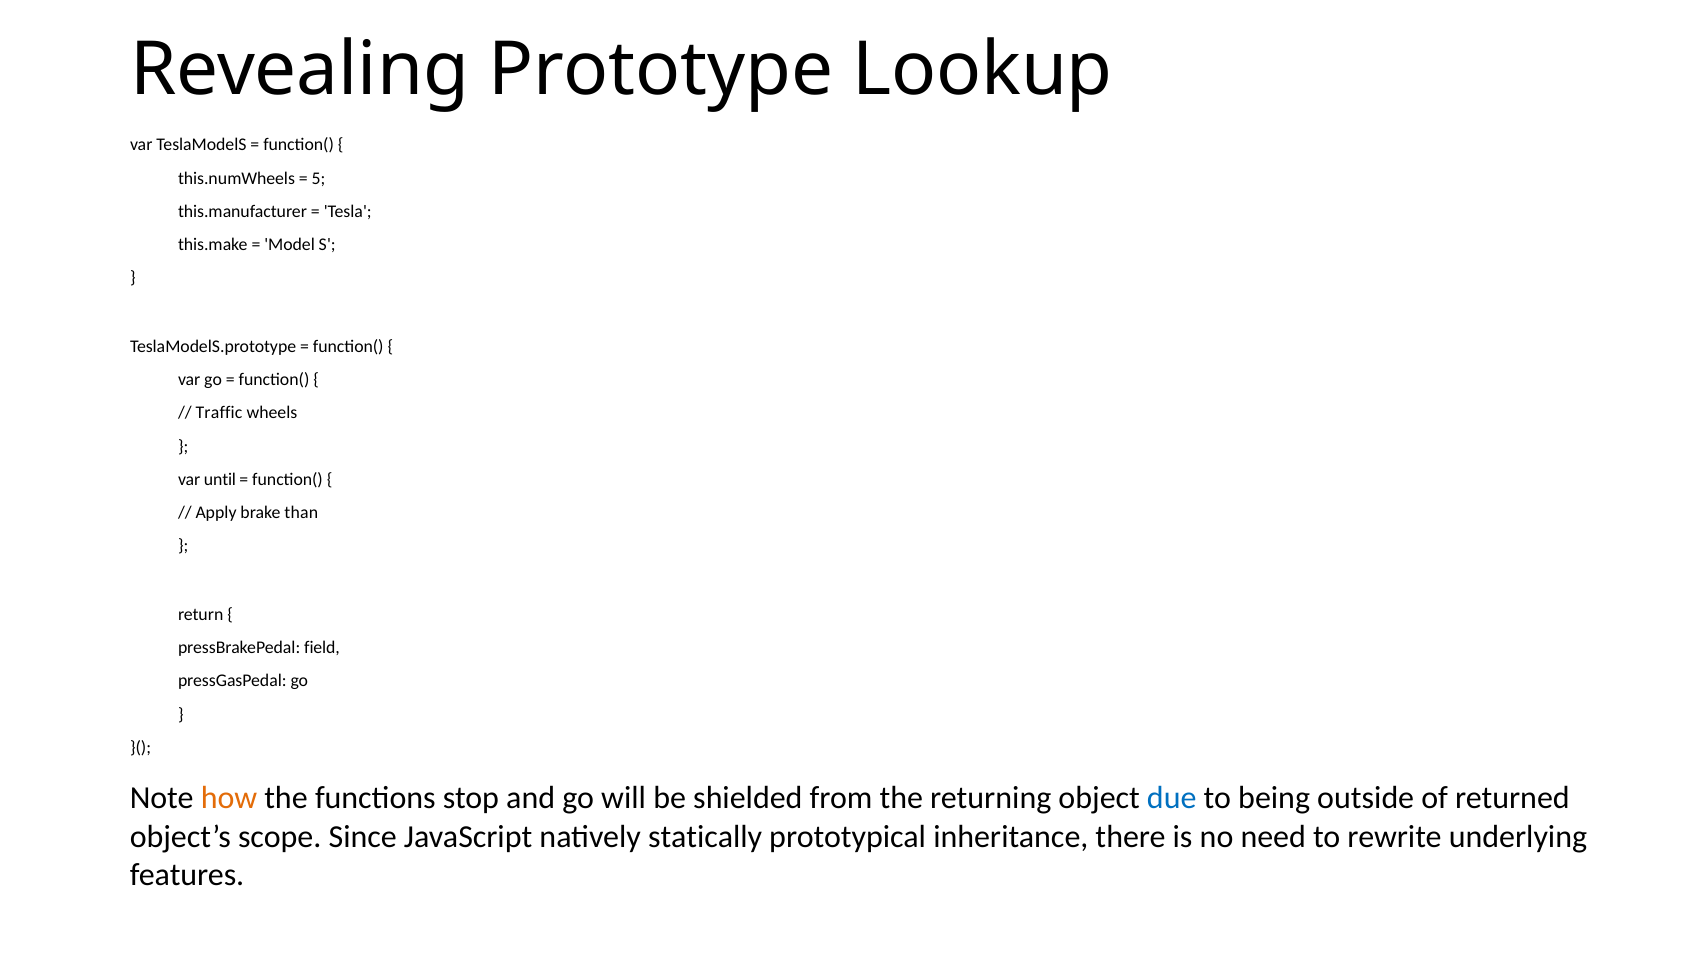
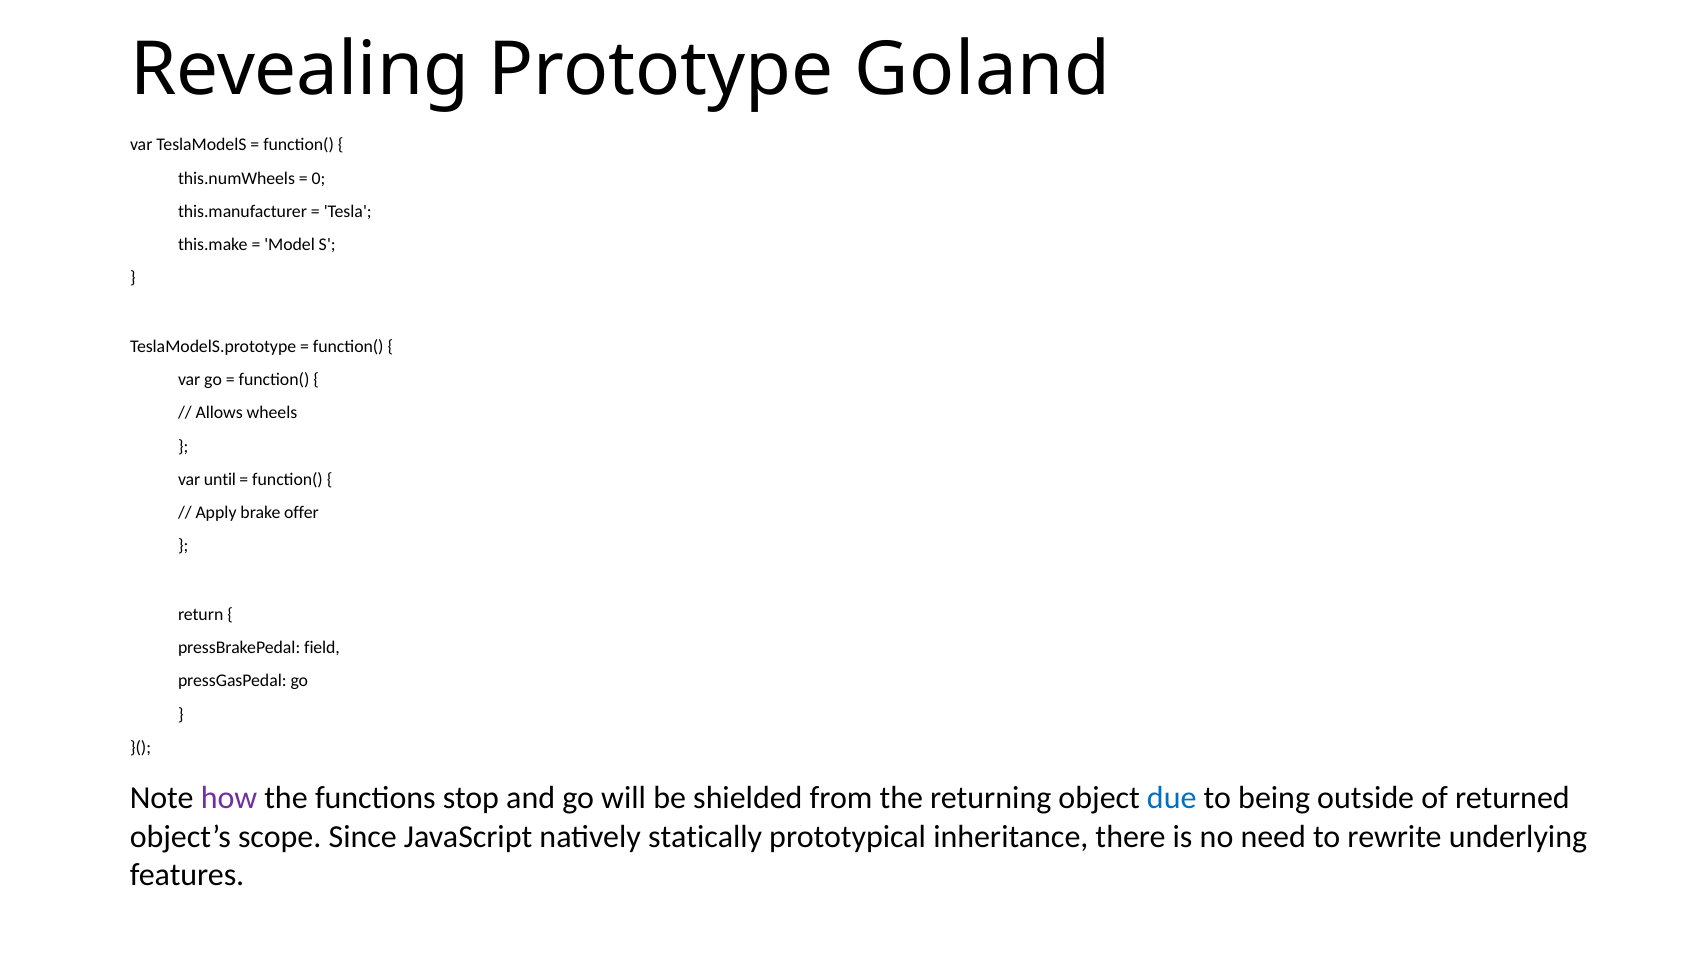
Lookup: Lookup -> Goland (982, 70)
5: 5 -> 0 (319, 178)
Traffic: Traffic -> Allows (219, 413)
than: than -> offer (301, 513)
how colour: orange -> purple (229, 798)
